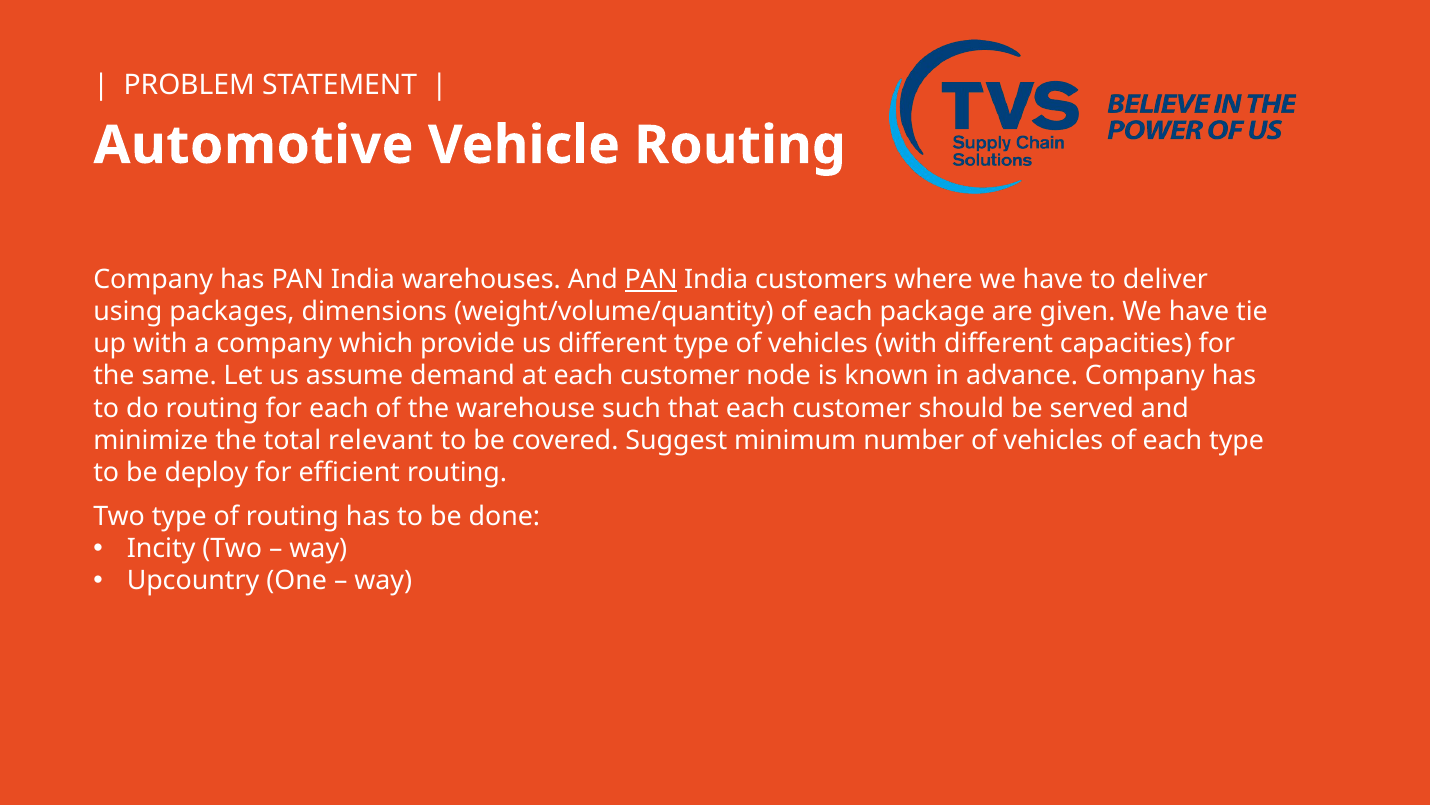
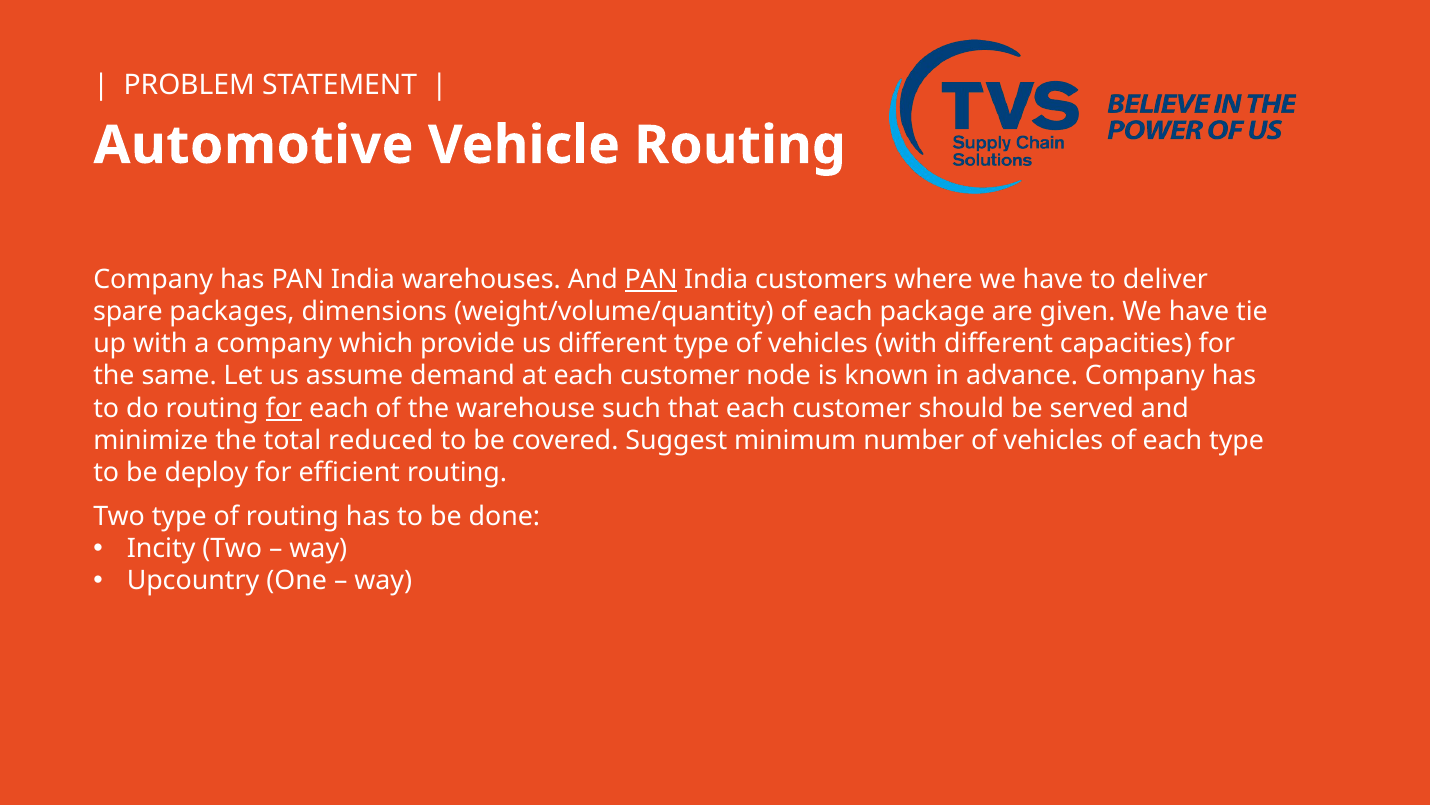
using: using -> spare (128, 311)
for underline: none -> present (284, 408)
relevant: relevant -> reduced (381, 440)
